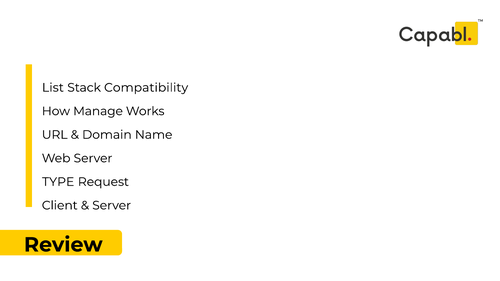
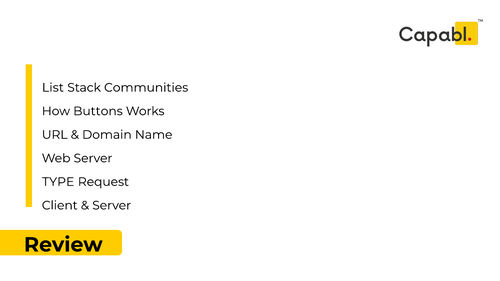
Compatibility: Compatibility -> Communities (146, 88)
Manage: Manage -> Buttons (98, 111)
